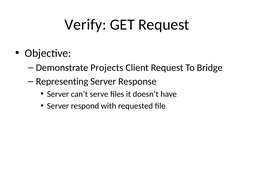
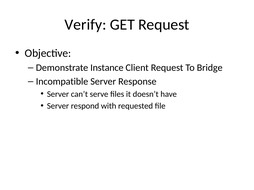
Projects: Projects -> Instance (107, 68)
Representing: Representing -> Incompatible (62, 82)
